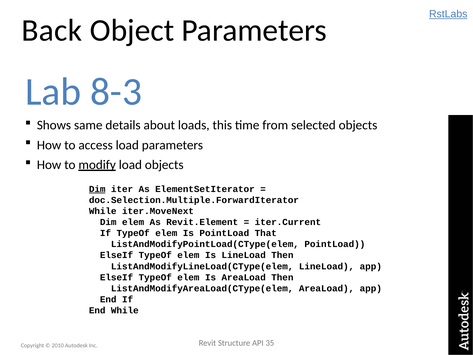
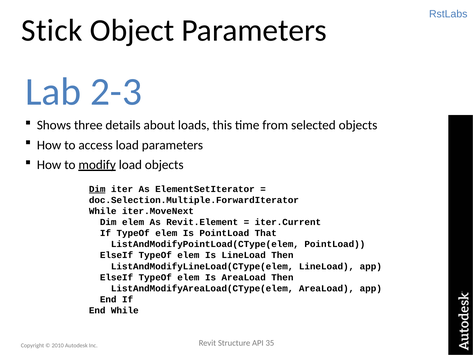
RstLabs underline: present -> none (448, 14)
Back: Back -> Stick (52, 31)
8-3: 8-3 -> 2-3 (116, 92)
same: same -> three (88, 125)
